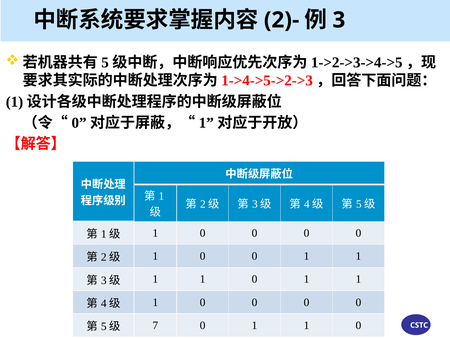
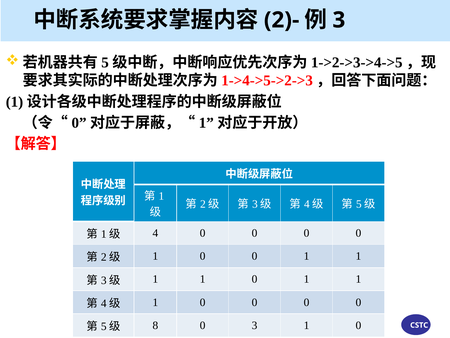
1: 1 -> 4 (155, 233)
7: 7 -> 8 (155, 325)
1: 1 -> 3 (255, 325)
